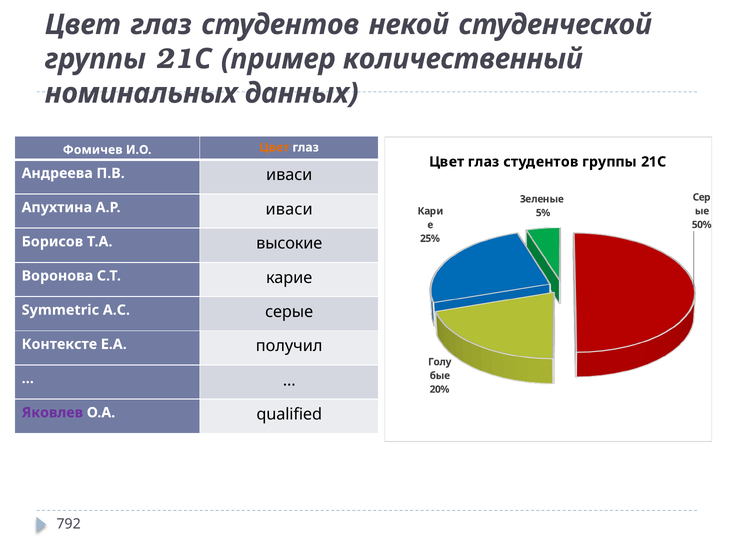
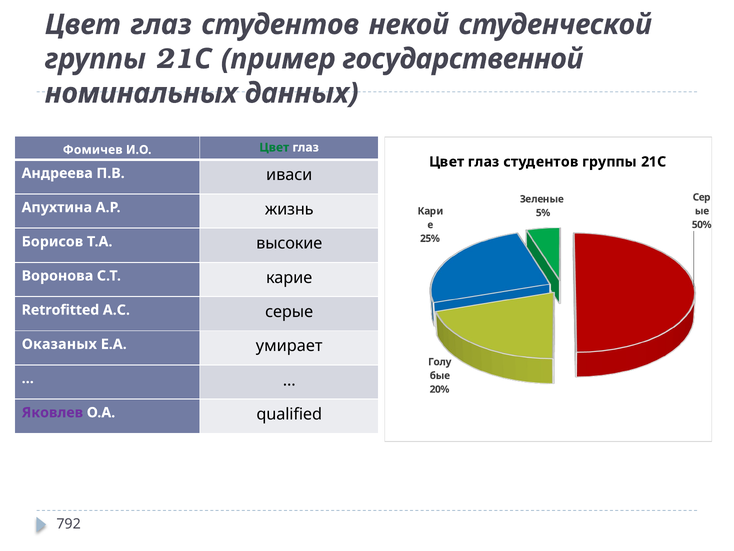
количественный: количественный -> государственной (463, 59)
Цвет colour: orange -> green (274, 147)
А.Р иваси: иваси -> жизнь (289, 209)
Symmetric: Symmetric -> Retrofitted (60, 310)
Контексте: Контексте -> Оказаных (59, 344)
получил: получил -> умирает (289, 346)
